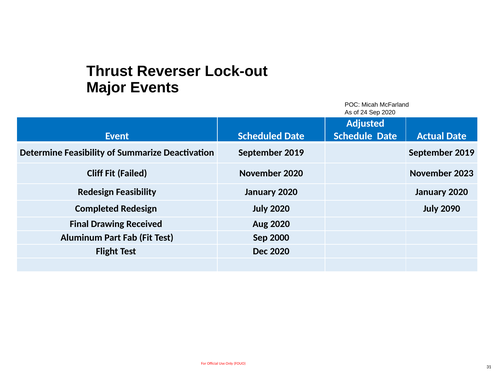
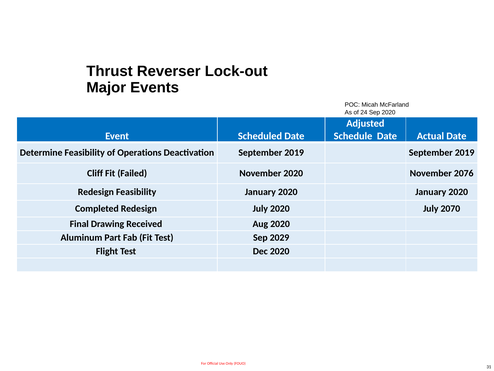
Summarize: Summarize -> Operations (139, 153)
2023: 2023 -> 2076 (464, 173)
2090: 2090 -> 2070 (450, 209)
2000: 2000 -> 2029 (280, 237)
